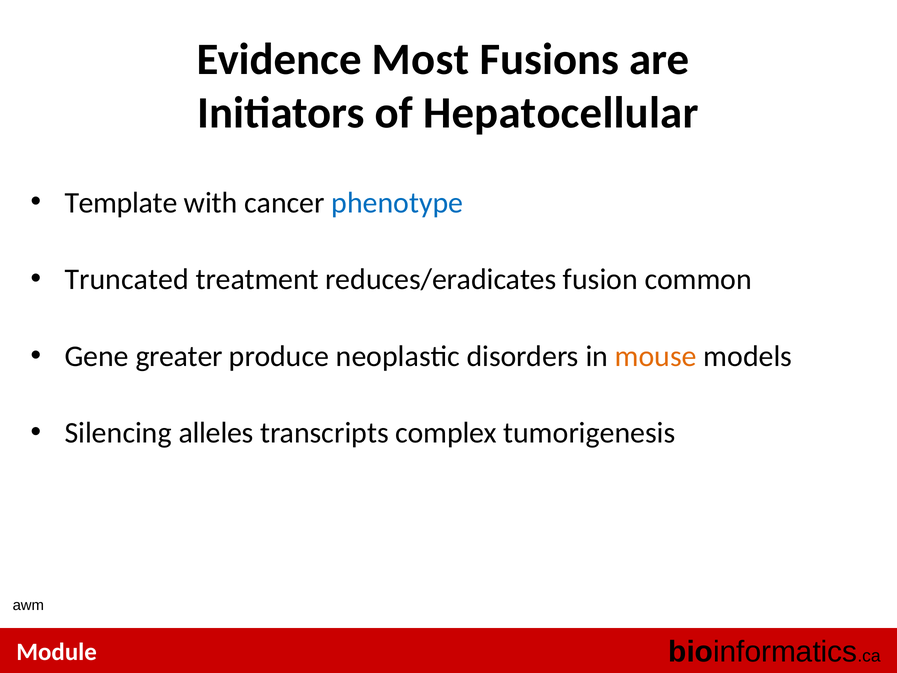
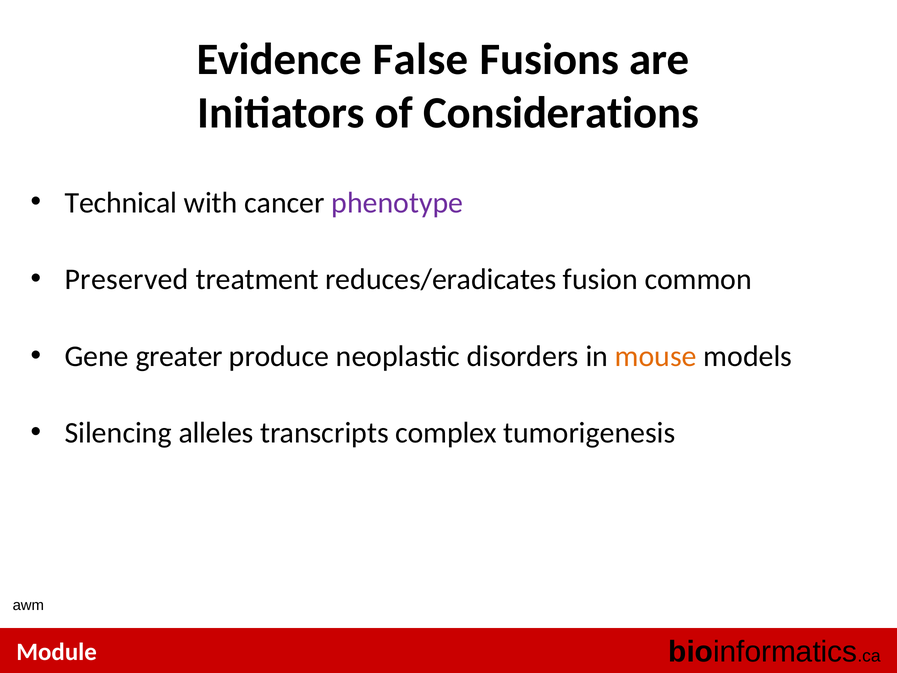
Most: Most -> False (421, 59)
Hepatocellular: Hepatocellular -> Considerations (561, 113)
Template: Template -> Technical (121, 203)
phenotype colour: blue -> purple (397, 203)
Truncated: Truncated -> Preserved (127, 279)
